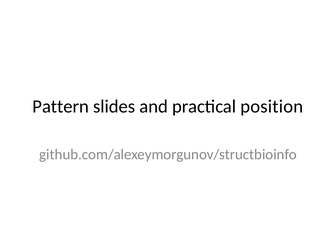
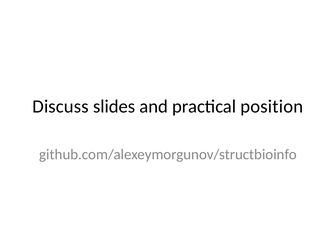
Pattern: Pattern -> Discuss (61, 107)
